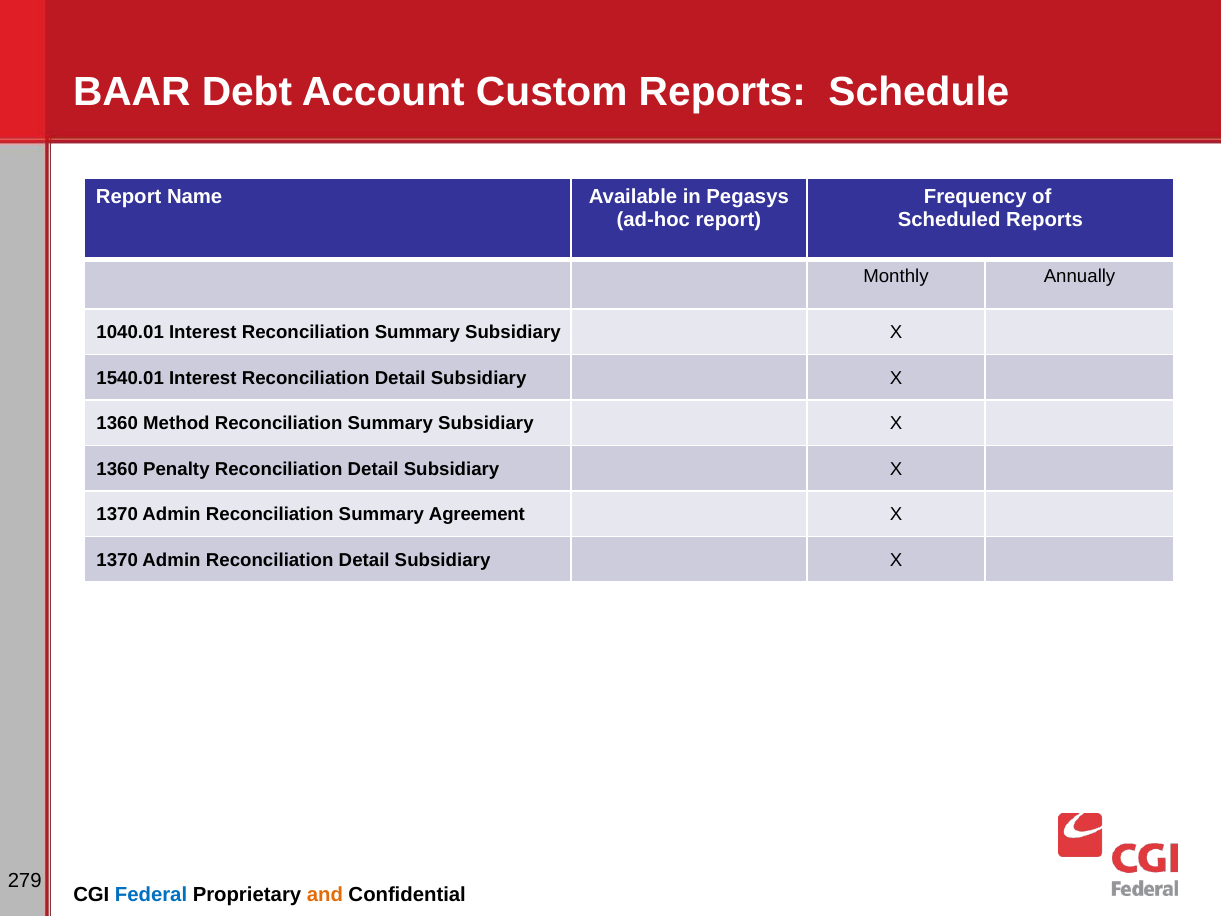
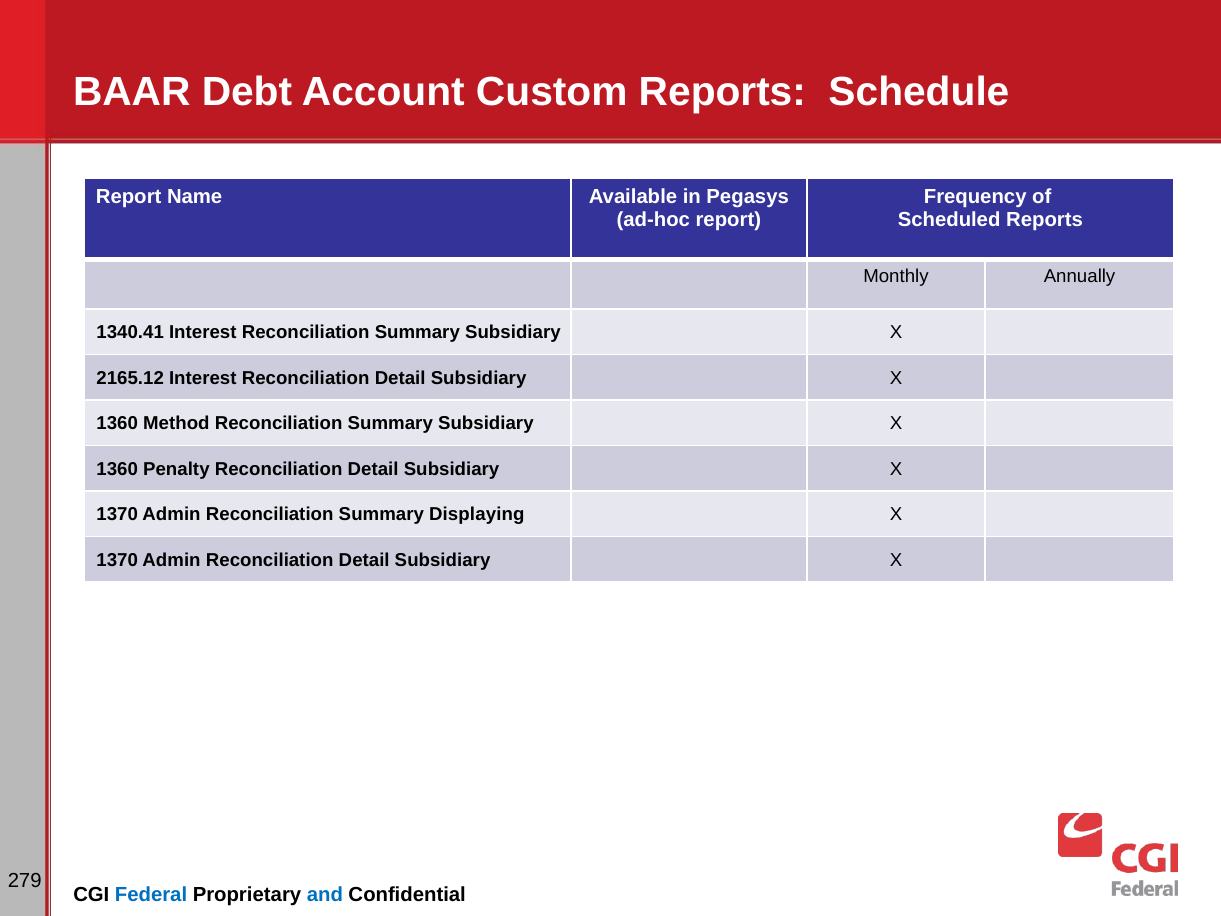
1040.01: 1040.01 -> 1340.41 (130, 332)
1540.01: 1540.01 -> 2165.12 (130, 378)
Agreement: Agreement -> Displaying (477, 514)
and colour: orange -> blue (325, 895)
